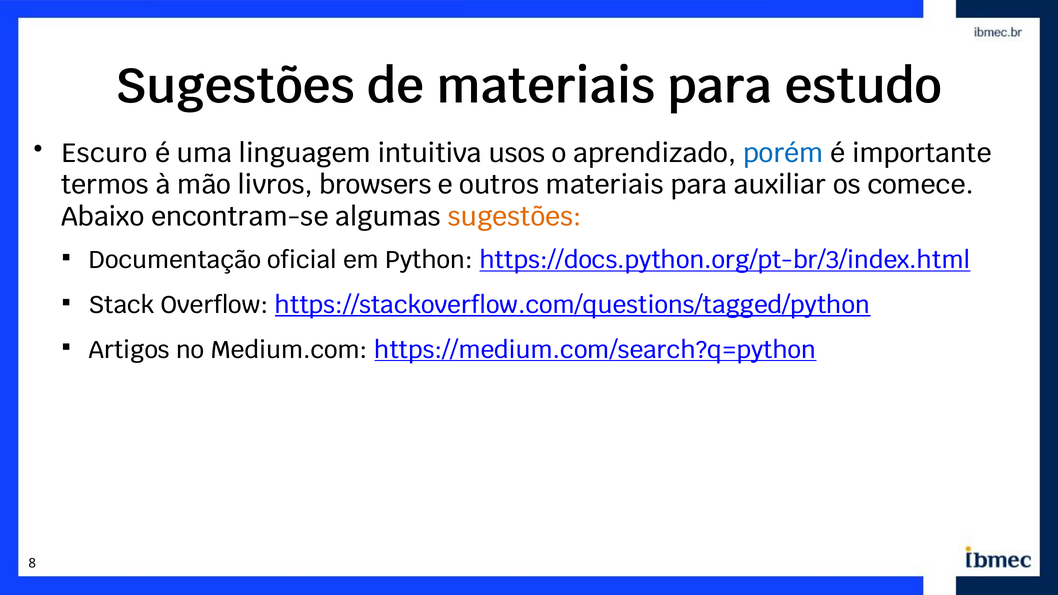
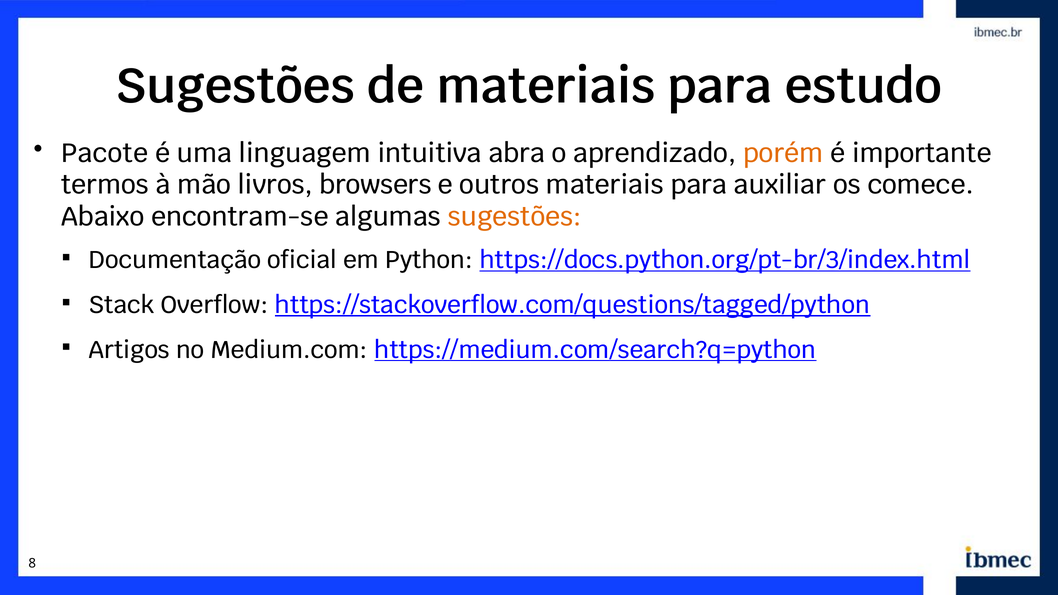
Escuro: Escuro -> Pacote (105, 154)
usos: usos -> abra (517, 154)
porém colour: blue -> orange (783, 154)
